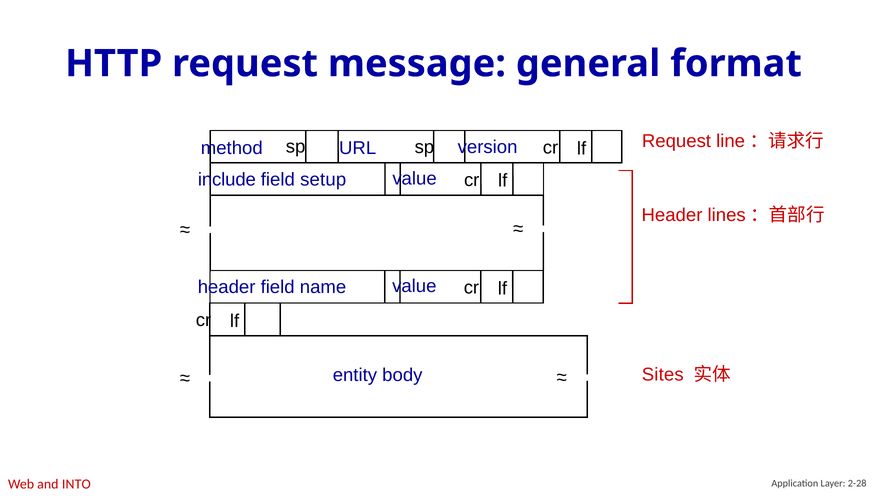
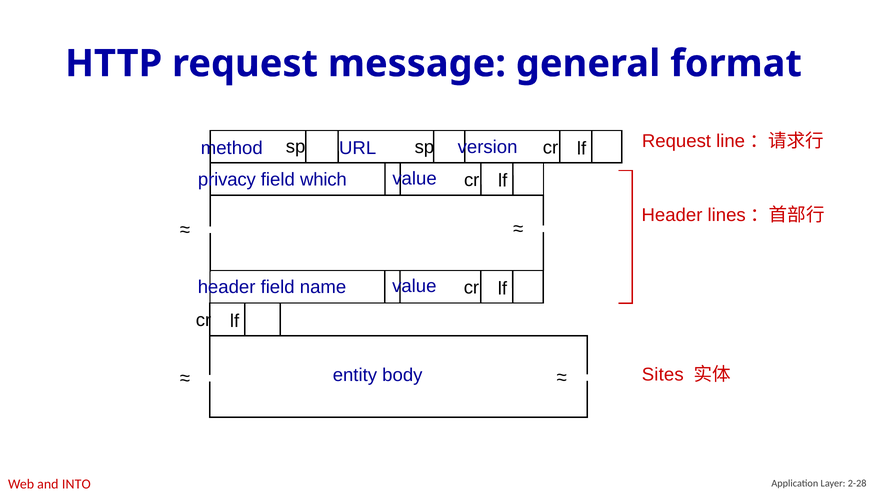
include: include -> privacy (227, 180)
setup: setup -> which (323, 180)
